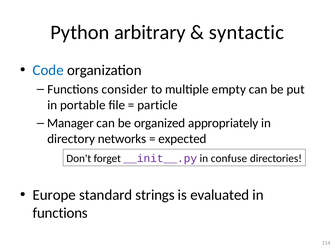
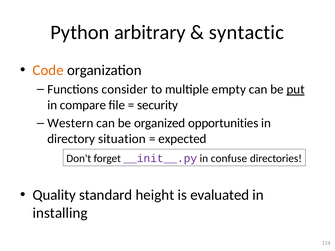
Code colour: blue -> orange (48, 70)
put underline: none -> present (296, 89)
portable: portable -> compare (83, 105)
particle: particle -> security (158, 105)
Manager: Manager -> Western (70, 123)
appropriately: appropriately -> opportunities (223, 123)
networks: networks -> situation (122, 139)
Europe: Europe -> Quality (54, 195)
strings: strings -> height (155, 195)
functions: functions -> installing (60, 213)
